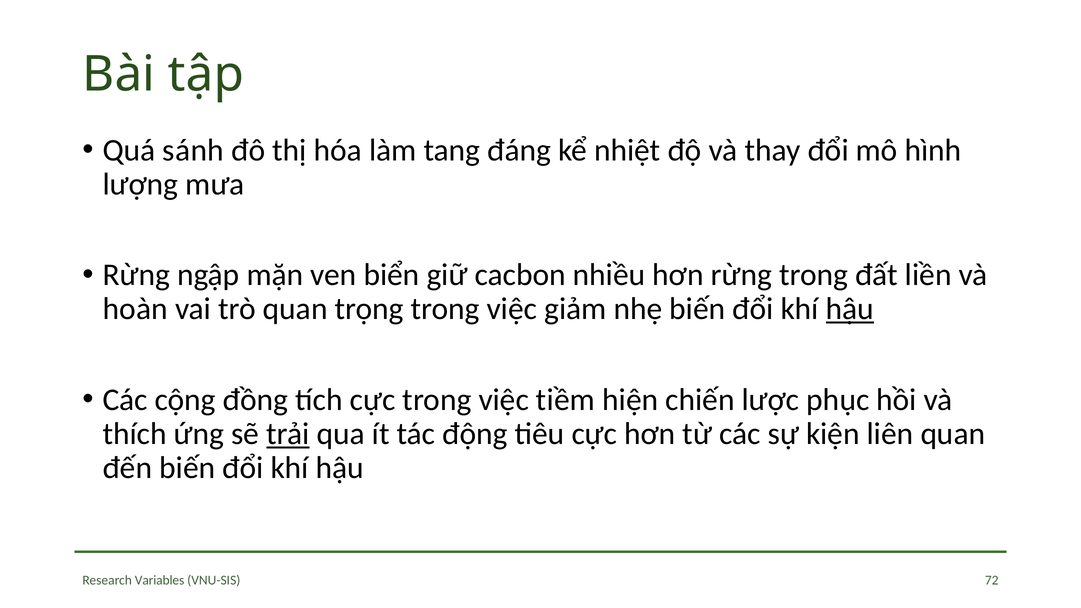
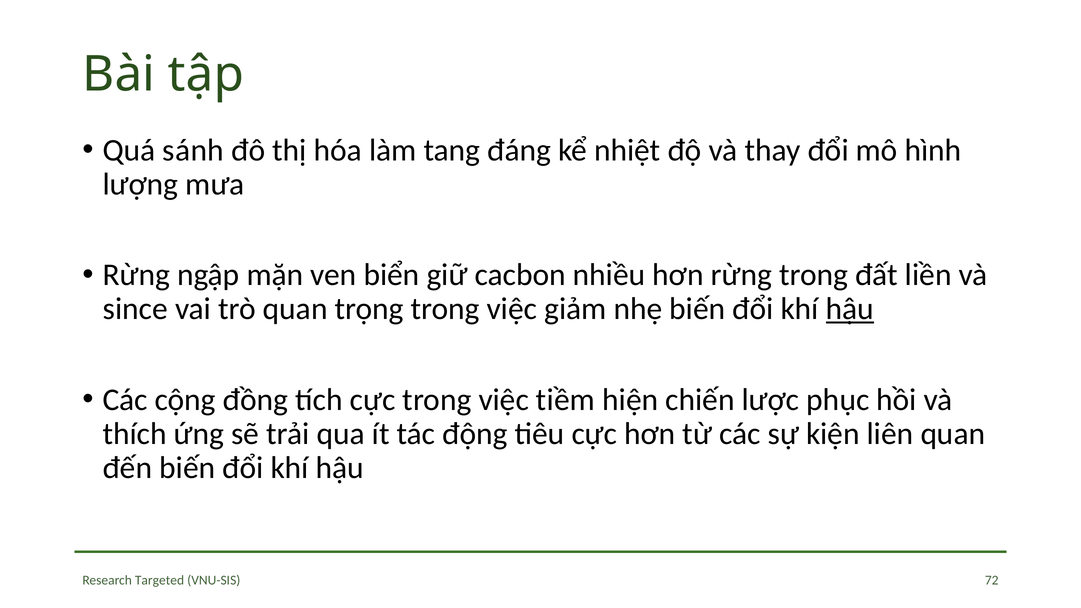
hoàn: hoàn -> since (135, 309)
trải underline: present -> none (288, 434)
Variables: Variables -> Targeted (160, 581)
